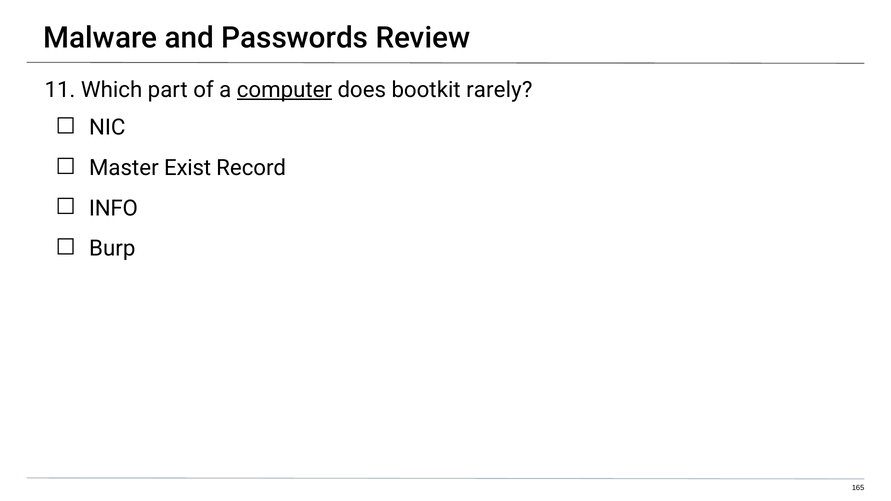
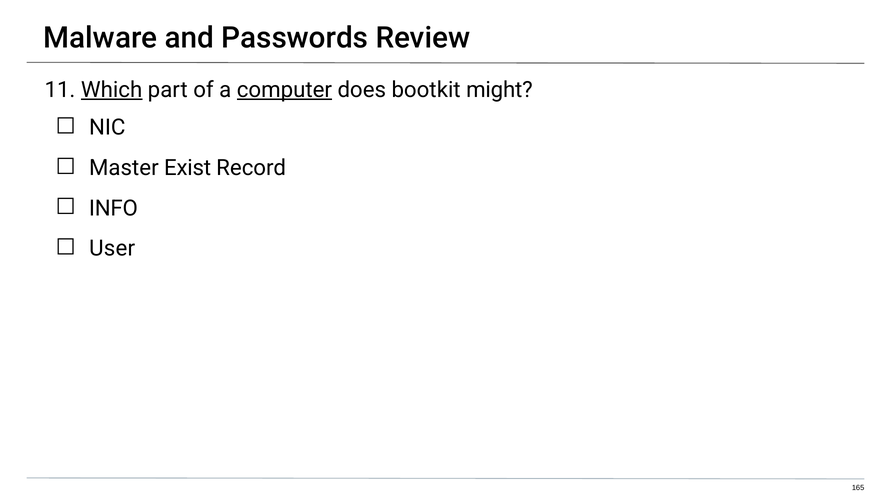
Which underline: none -> present (112, 90)
rarely: rarely -> might (499, 90)
Burp: Burp -> User (112, 249)
